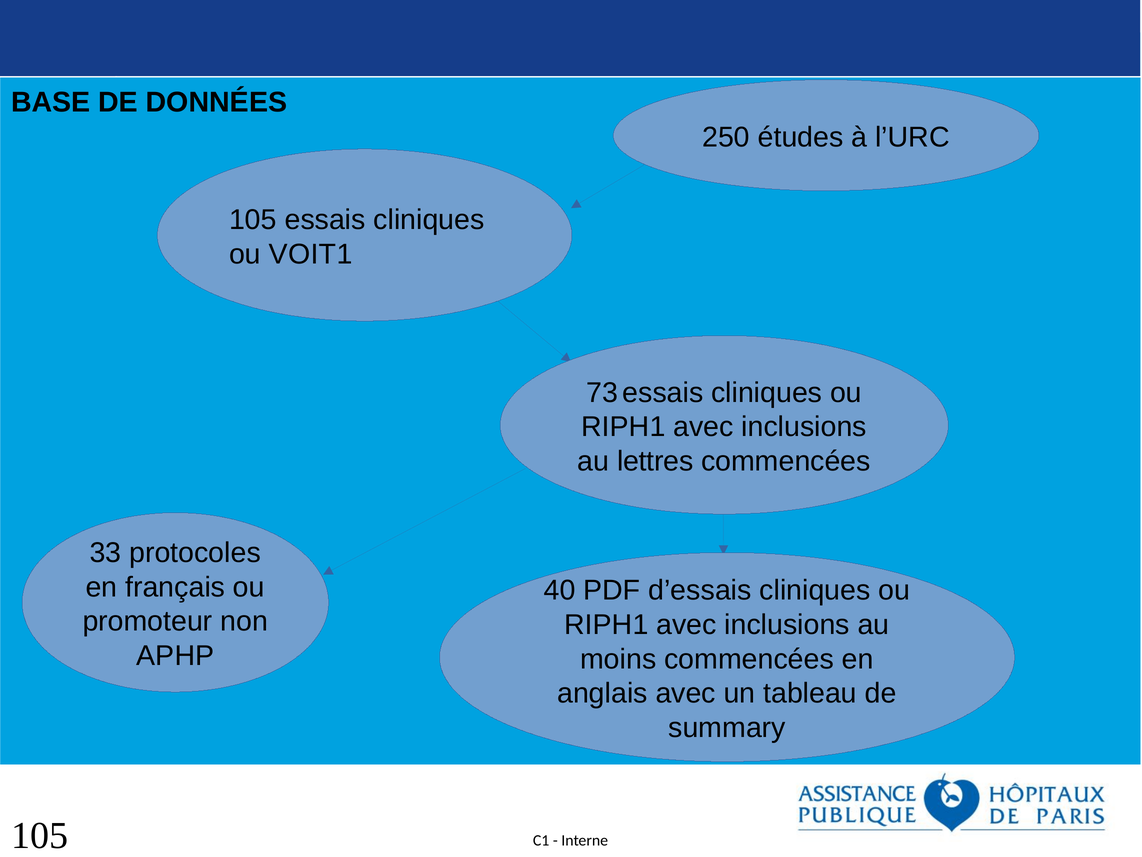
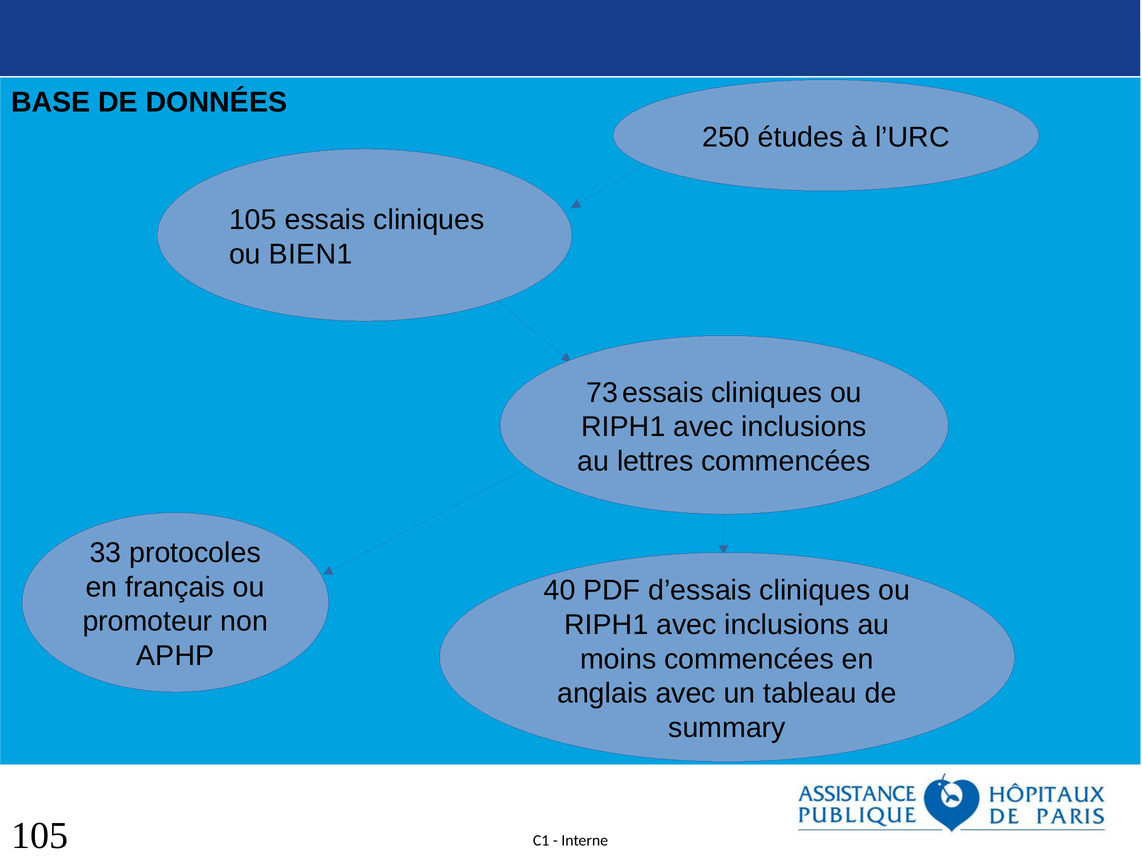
VOIT1: VOIT1 -> BIEN1 (311, 254)
